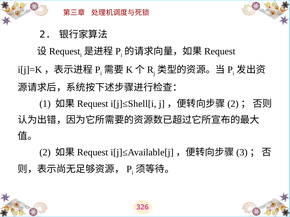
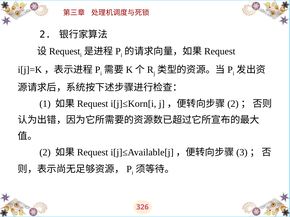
i[j]≤Shell[i: i[j]≤Shell[i -> i[j]≤Korn[i (133, 104)
